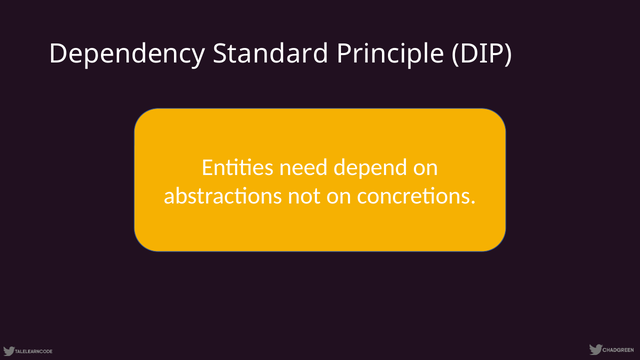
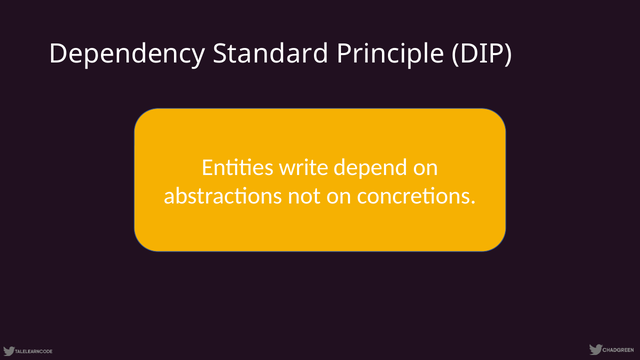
need: need -> write (304, 167)
